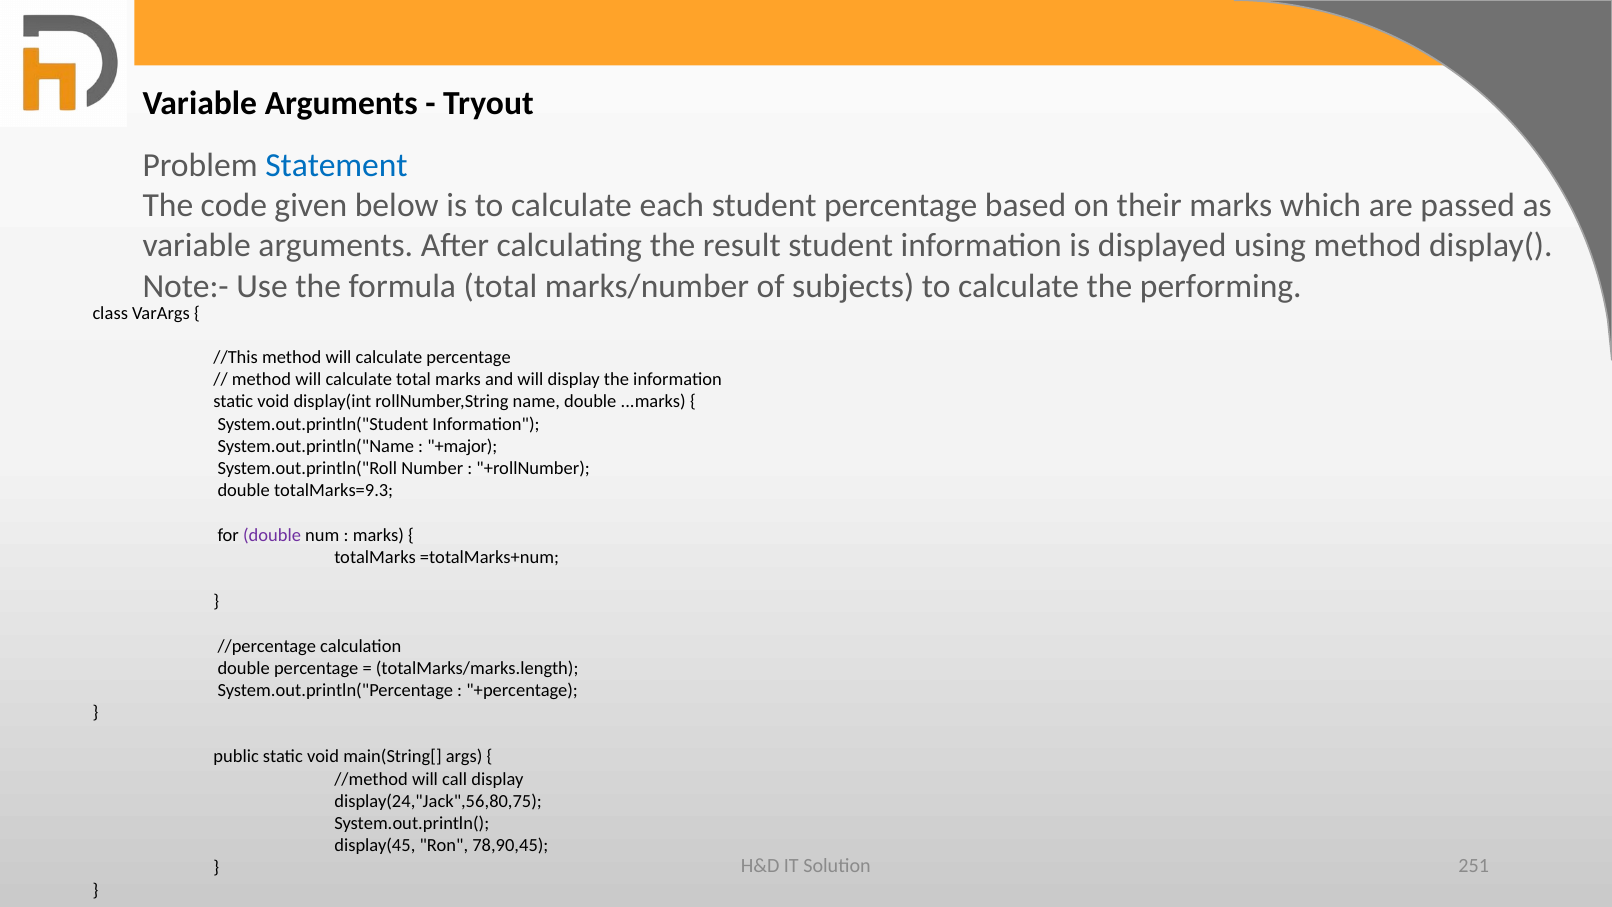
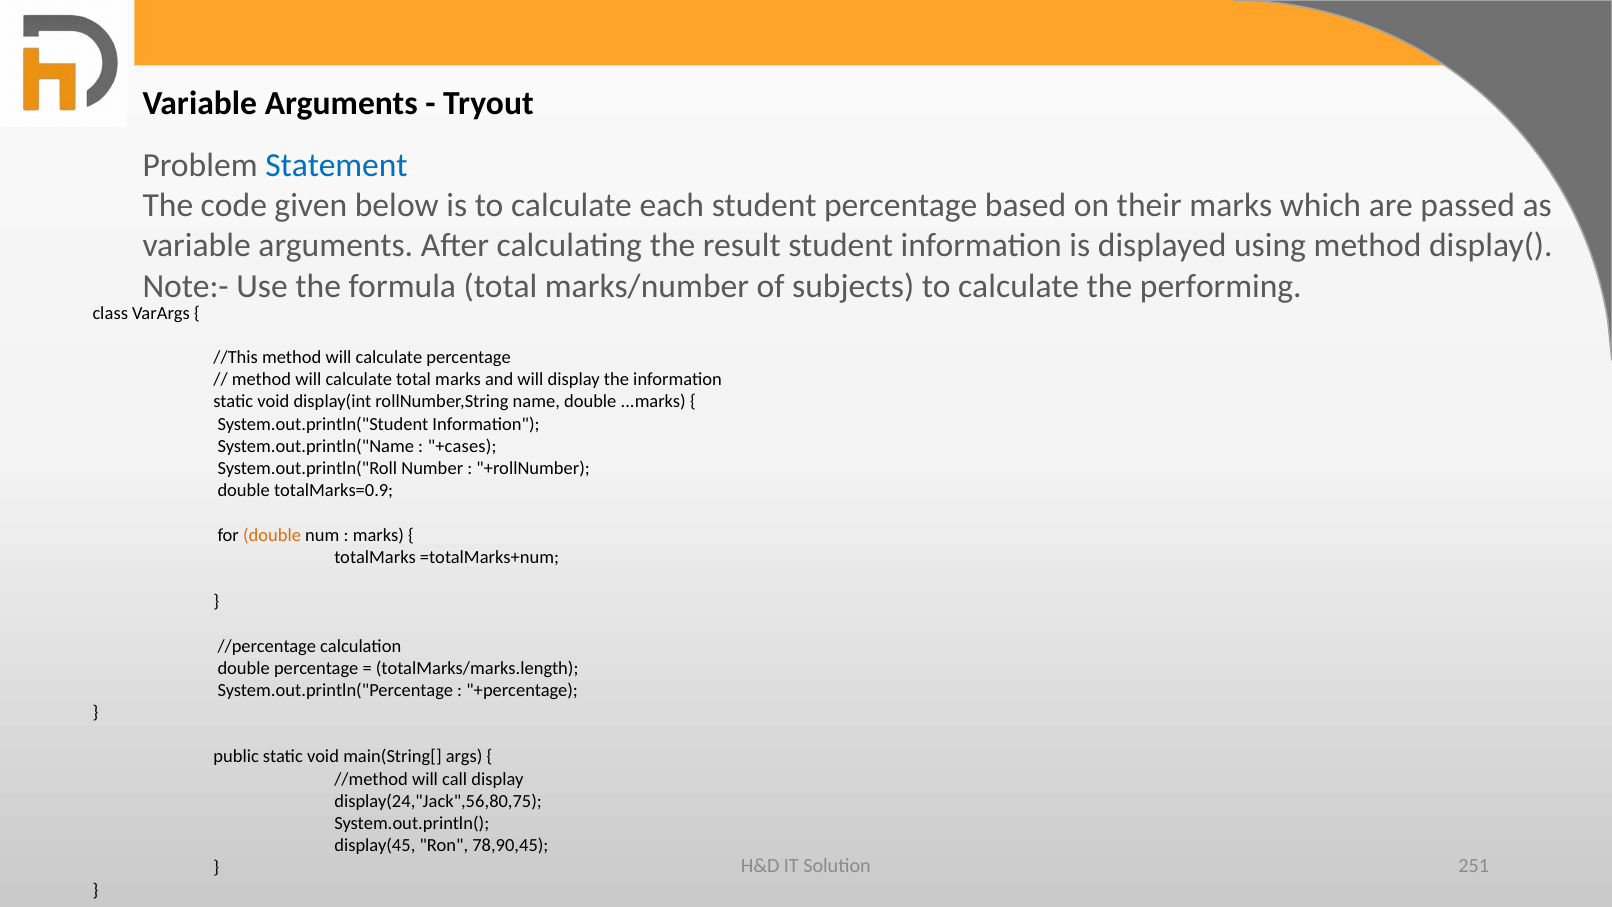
+major: +major -> +cases (462, 446)
totalMarks=9.3: totalMarks=9.3 -> totalMarks=0.9 (334, 490)
double colour: purple -> orange (272, 535)
